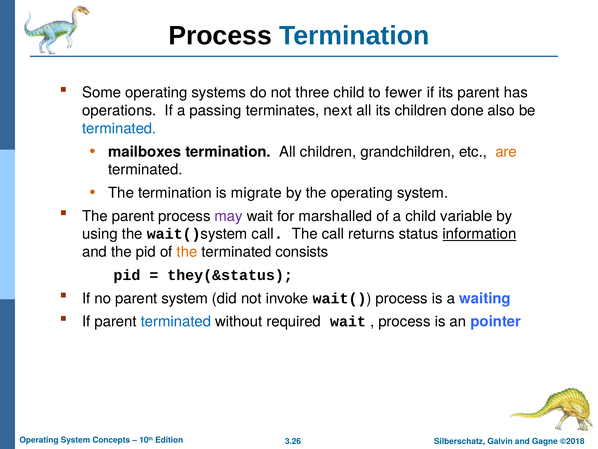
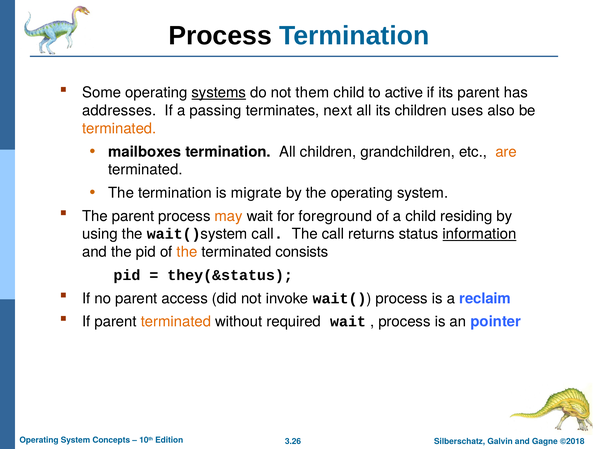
systems underline: none -> present (219, 93)
three: three -> them (312, 93)
fewer: fewer -> active (404, 93)
operations: operations -> addresses (119, 110)
done: done -> uses (467, 110)
terminated colour: blue -> orange (119, 128)
may colour: purple -> orange (229, 216)
marshalled: marshalled -> foreground (335, 216)
variable: variable -> residing (466, 216)
parent system: system -> access (185, 298)
waiting: waiting -> reclaim (485, 298)
terminated colour: blue -> orange (176, 321)
